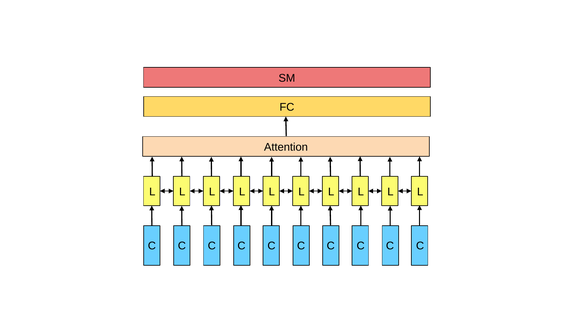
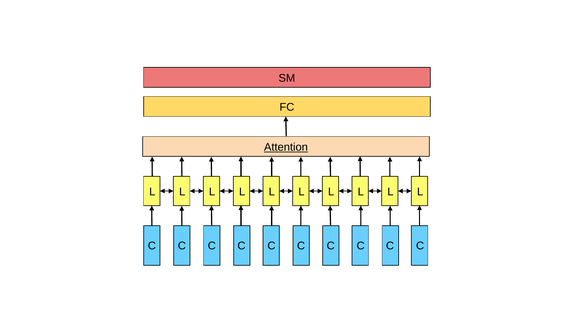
Attention underline: none -> present (286, 147)
